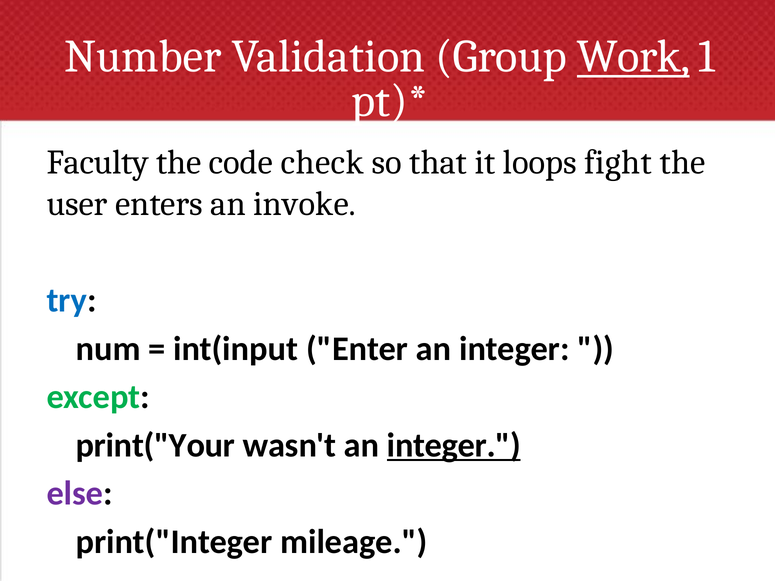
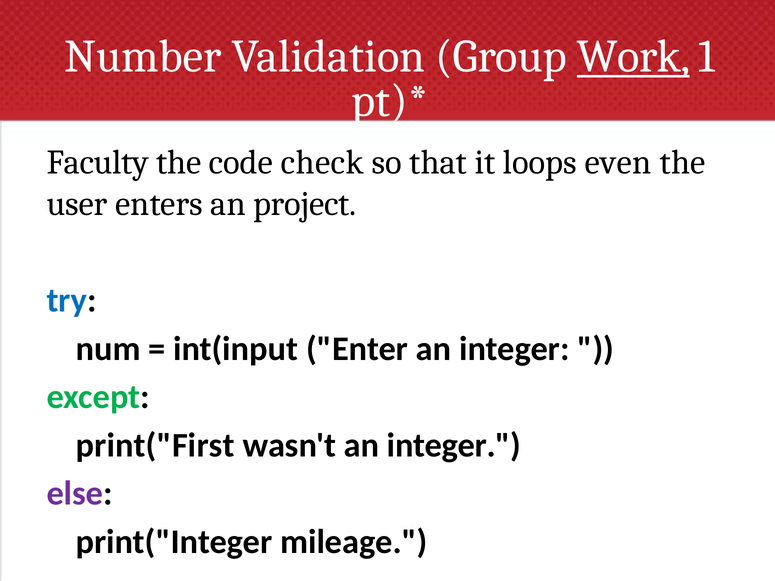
fight: fight -> even (618, 163)
invoke: invoke -> project (305, 204)
print("Your: print("Your -> print("First (155, 445)
integer underline: present -> none (454, 445)
